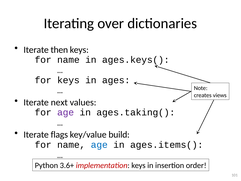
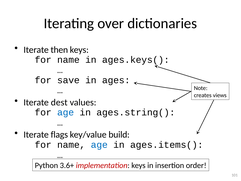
for keys: keys -> save (68, 80)
next: next -> dest (59, 102)
age colour: purple -> blue (66, 112)
ages.taking(: ages.taking( -> ages.string( (136, 112)
